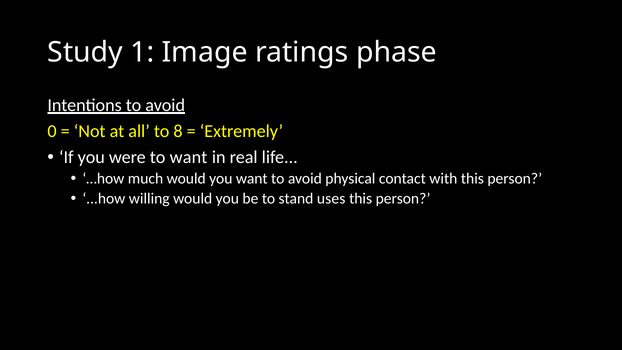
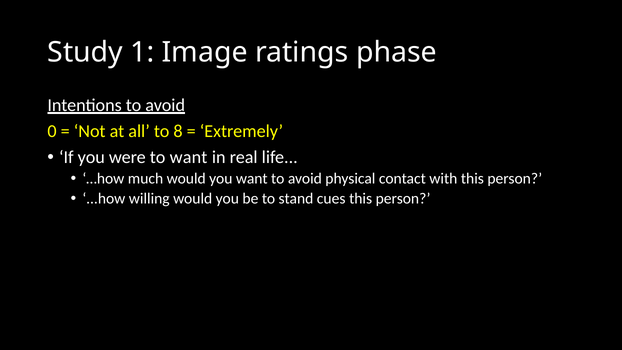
uses: uses -> cues (331, 199)
